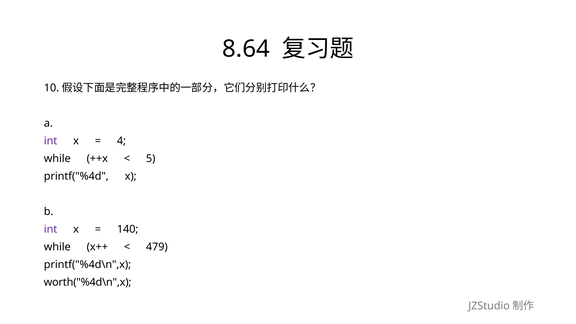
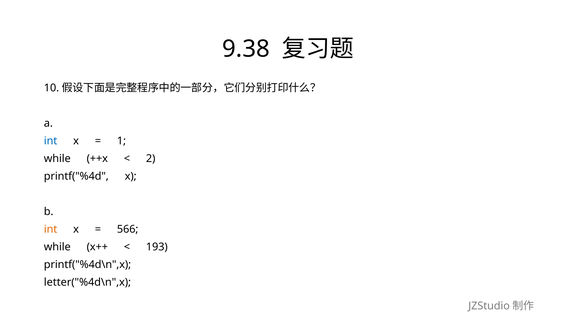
8.64: 8.64 -> 9.38 (246, 49)
int colour: purple -> blue (51, 141)
4: 4 -> 1 (121, 141)
5: 5 -> 2 (151, 158)
int colour: purple -> orange (51, 229)
140: 140 -> 566 (128, 229)
479: 479 -> 193 (157, 247)
worth("%4d\n",x: worth("%4d\n",x -> letter("%4d\n",x (87, 282)
